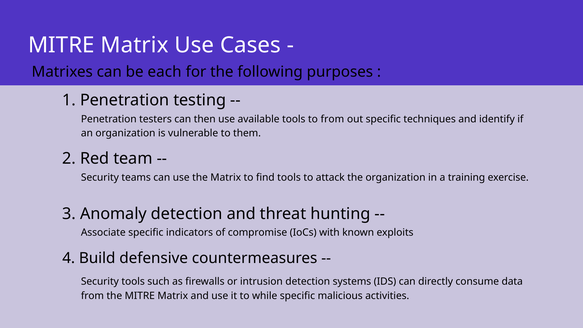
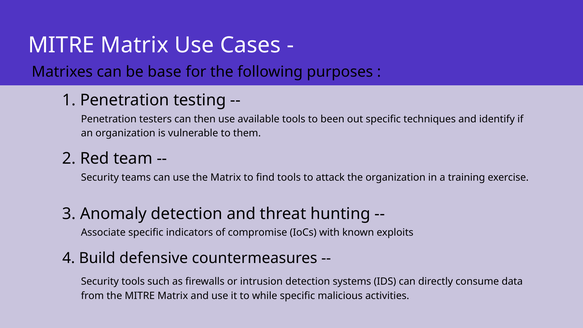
each: each -> base (165, 72)
to from: from -> been (332, 119)
